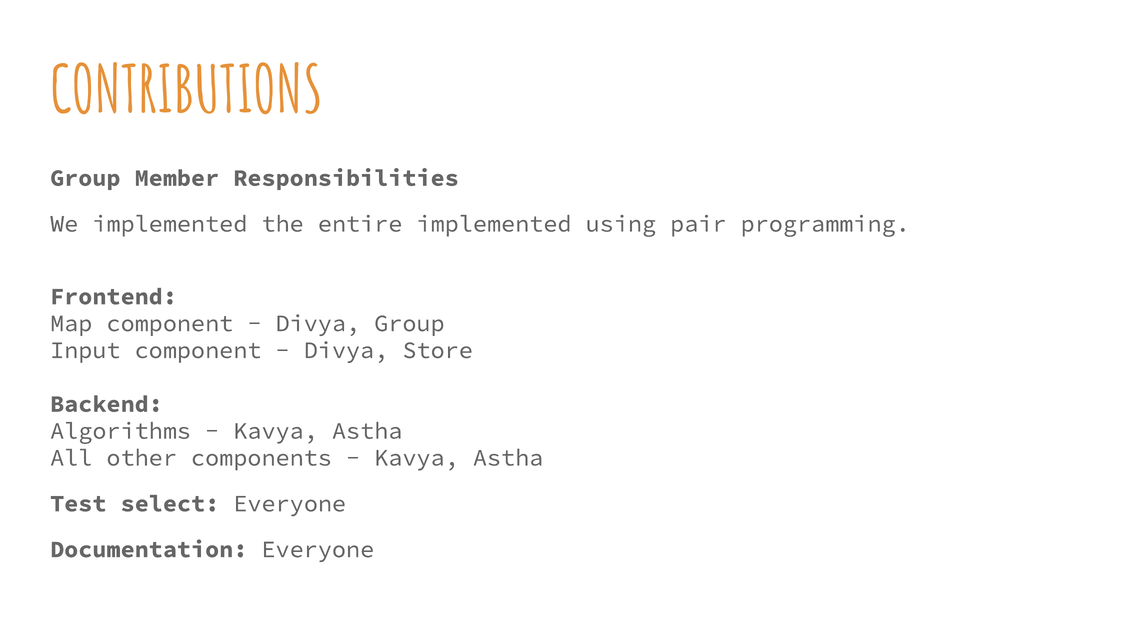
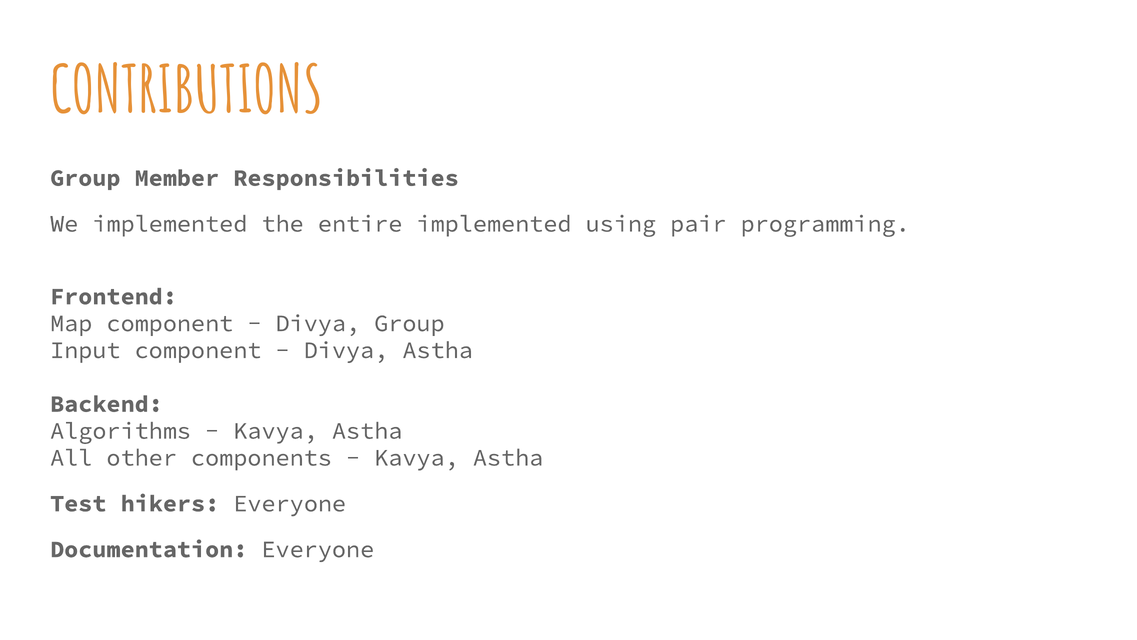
Divya Store: Store -> Astha (438, 350)
select: select -> hikers (170, 503)
